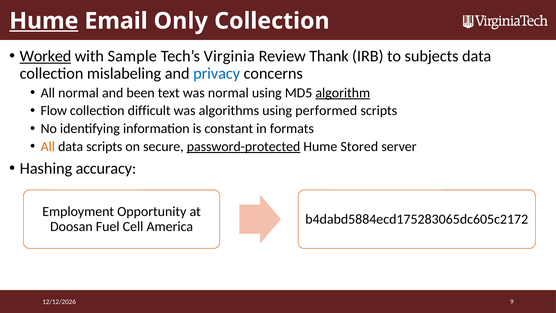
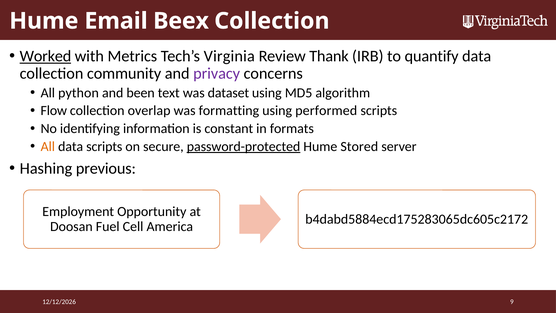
Hume underline: present -> none (44, 21)
Only: Only -> Beex (181, 21)
Sample: Sample -> Metrics (132, 56)
subjects: subjects -> quantify (432, 56)
mislabeling: mislabeling -> community (124, 74)
privacy colour: blue -> purple (217, 74)
All normal: normal -> python (78, 93)
was normal: normal -> dataset (228, 93)
algorithm underline: present -> none (343, 93)
difficult: difficult -> overlap (149, 111)
algorithms: algorithms -> formatting (229, 111)
accuracy: accuracy -> previous (106, 168)
